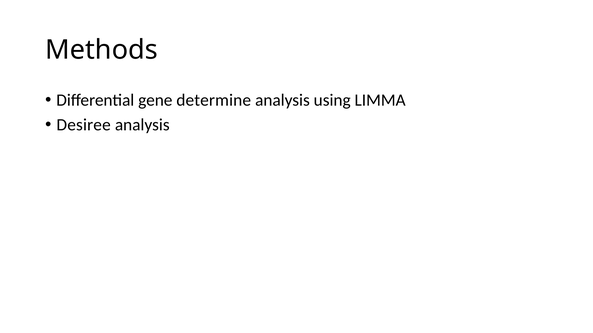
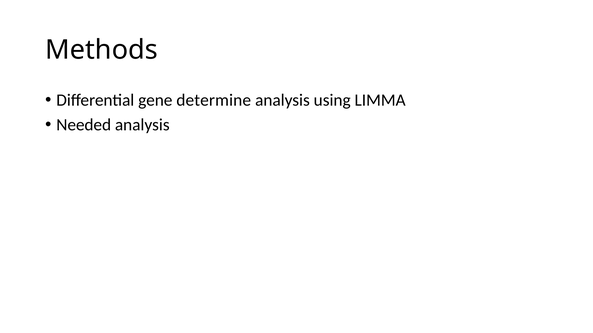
Desiree: Desiree -> Needed (84, 125)
